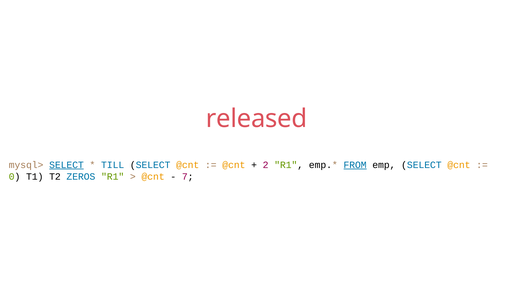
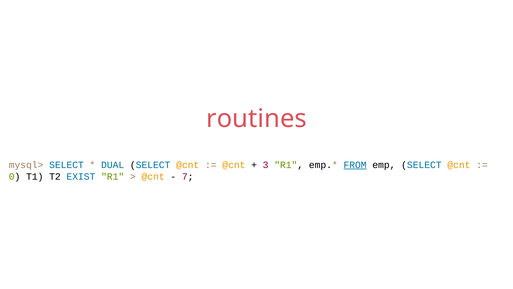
released: released -> routines (256, 118)
SELECT underline: present -> none (66, 165)
TILL: TILL -> DUAL (113, 165)
2: 2 -> 3 (266, 165)
ZEROS: ZEROS -> EXIST (81, 176)
